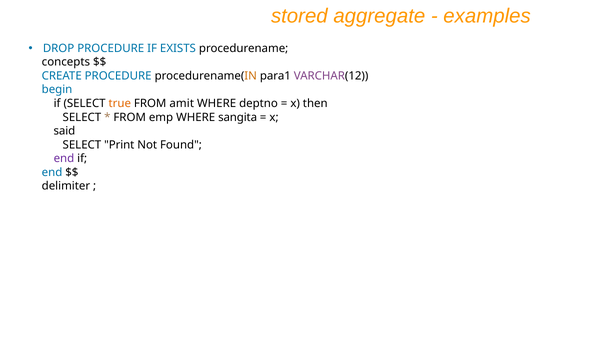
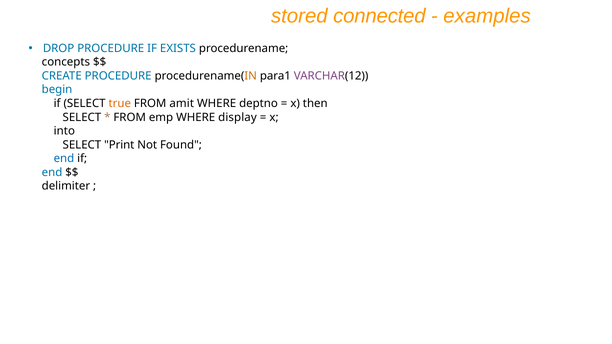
aggregate: aggregate -> connected (379, 16)
sangita: sangita -> display (237, 117)
said: said -> into (64, 131)
end colour: purple -> blue (64, 159)
